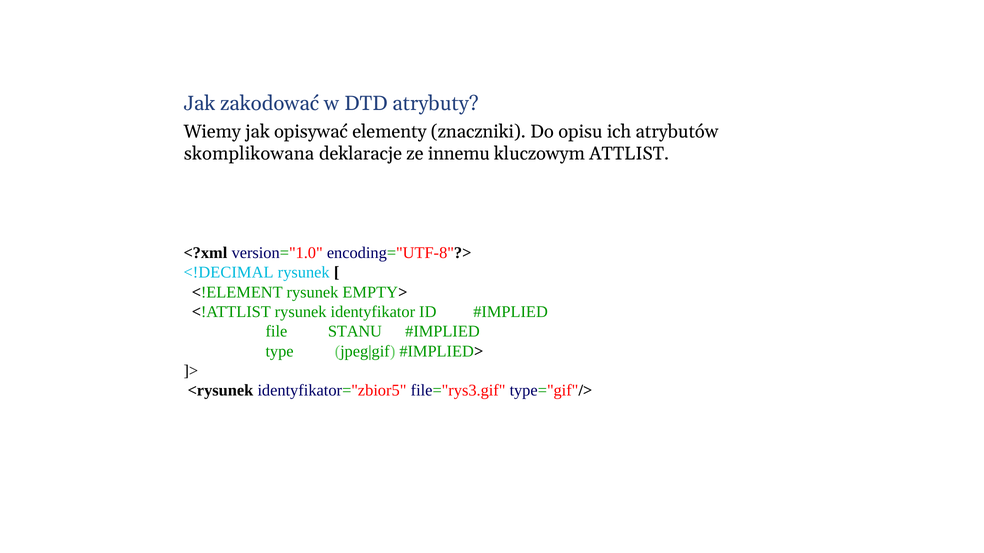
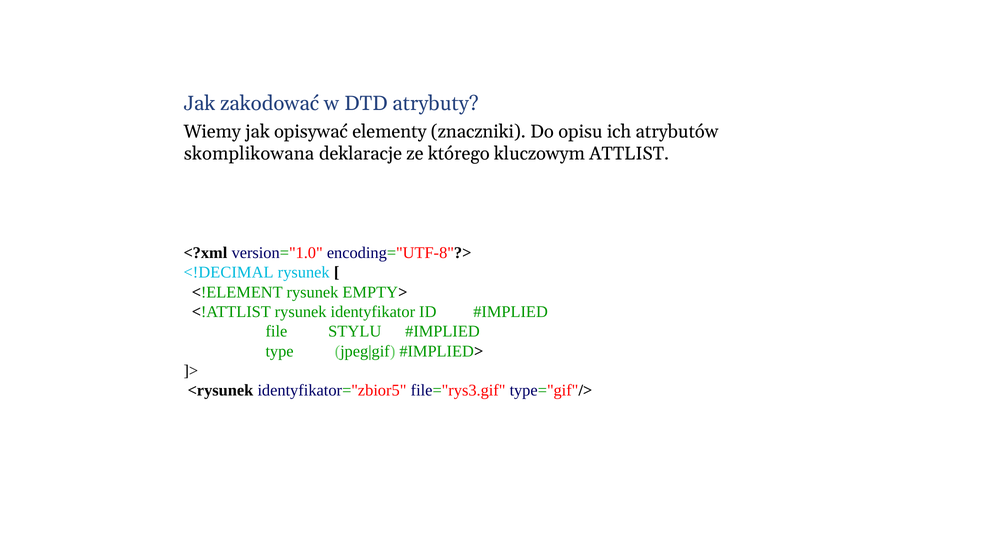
innemu: innemu -> którego (459, 154)
STANU: STANU -> STYLU (355, 332)
